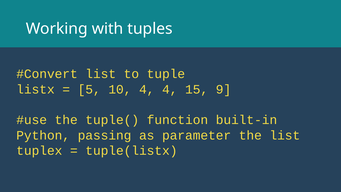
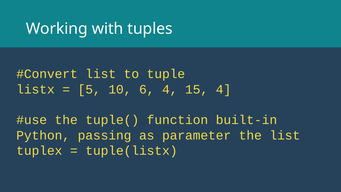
10 4: 4 -> 6 (147, 89)
15 9: 9 -> 4 (223, 89)
